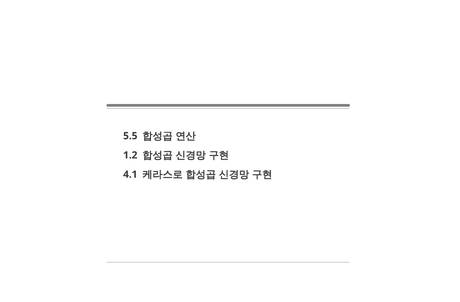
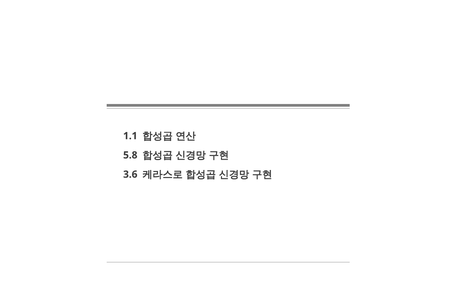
5.5: 5.5 -> 1.1 (130, 136)
1.2: 1.2 -> 5.8 (130, 155)
4.1: 4.1 -> 3.6 (130, 174)
